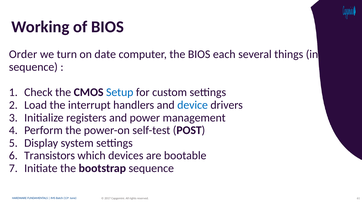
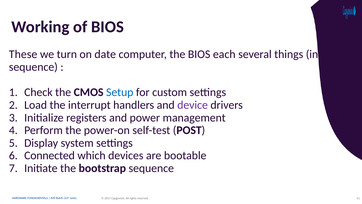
Order: Order -> These (23, 54)
device colour: blue -> purple (193, 105)
Transistors: Transistors -> Connected (50, 155)
